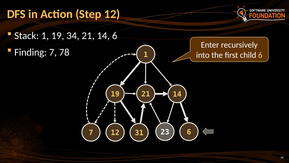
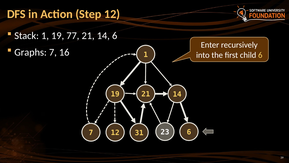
34: 34 -> 77 (73, 36)
Finding: Finding -> Graphs (31, 52)
78: 78 -> 16 (64, 52)
